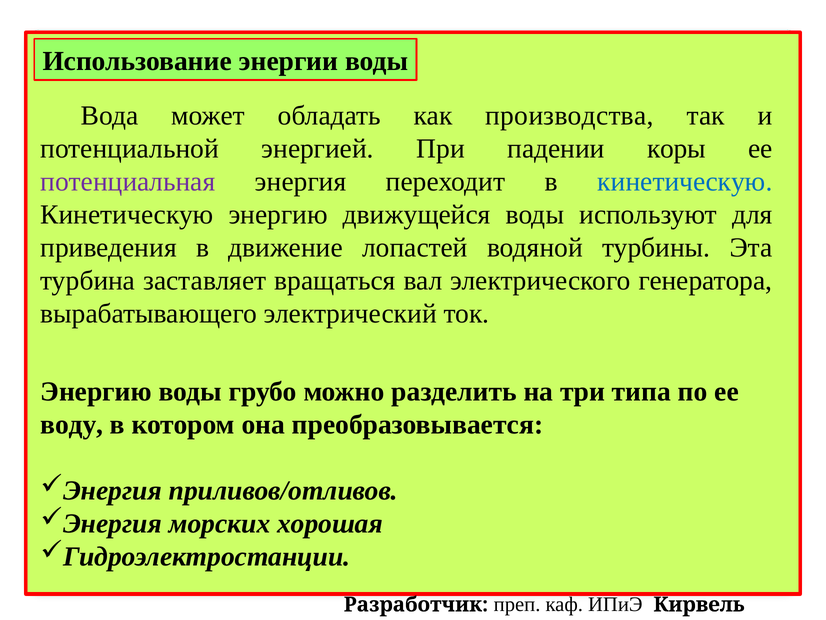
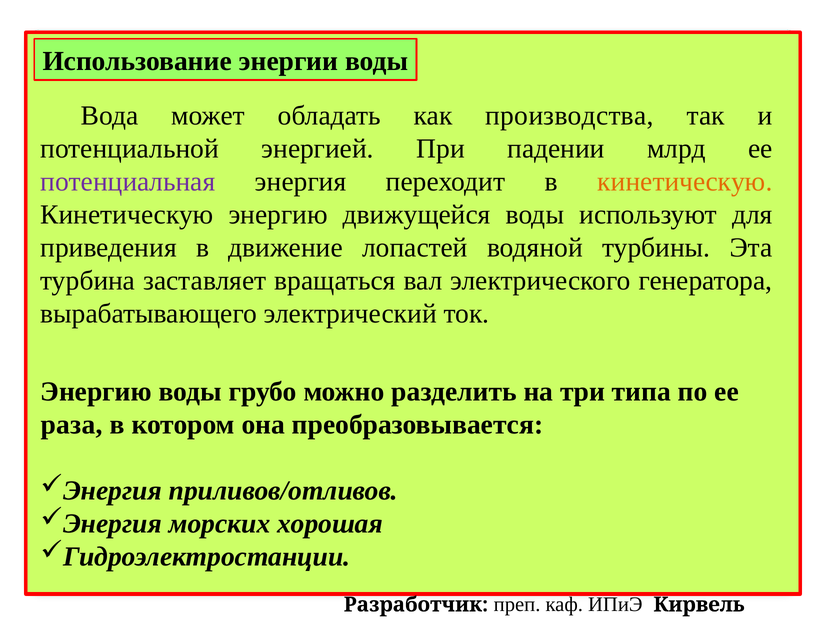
коры: коры -> млрд (676, 148)
кинетическую colour: blue -> orange (685, 181)
воду: воду -> раза (71, 424)
